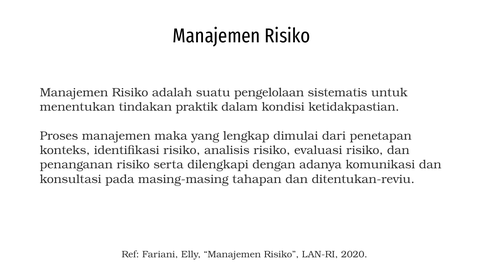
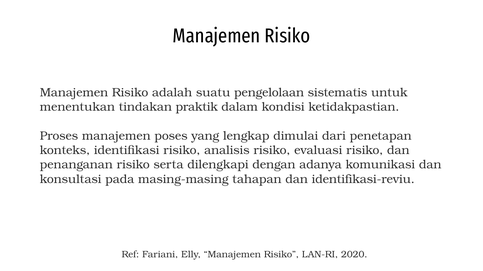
maka: maka -> poses (171, 136)
ditentukan-reviu: ditentukan-reviu -> identifikasi-reviu (363, 180)
